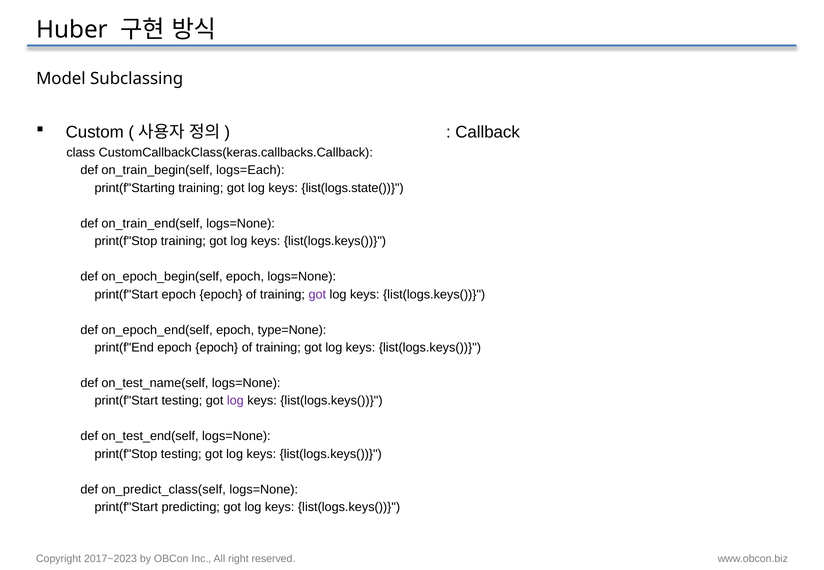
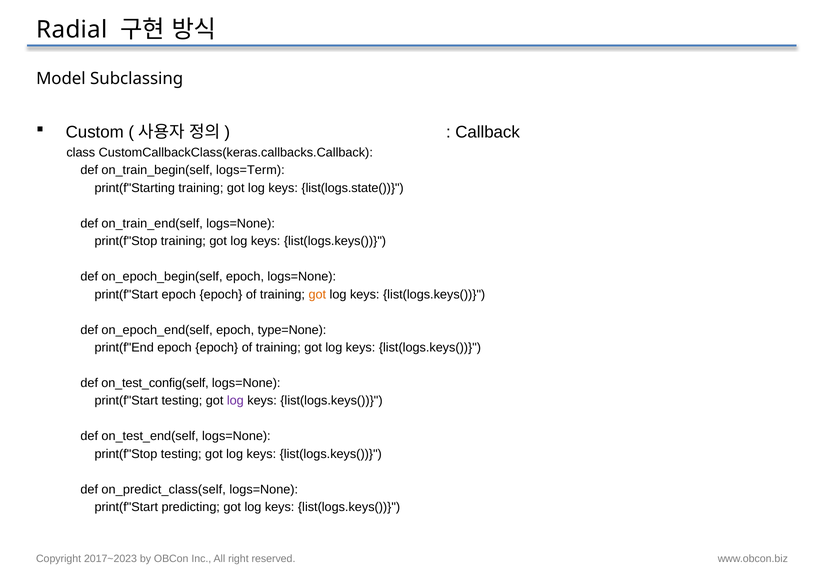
Huber: Huber -> Radial (72, 30)
logs=Each: logs=Each -> logs=Term (250, 170)
got colour: purple -> orange (317, 295)
on_test_name(self: on_test_name(self -> on_test_config(self (155, 383)
